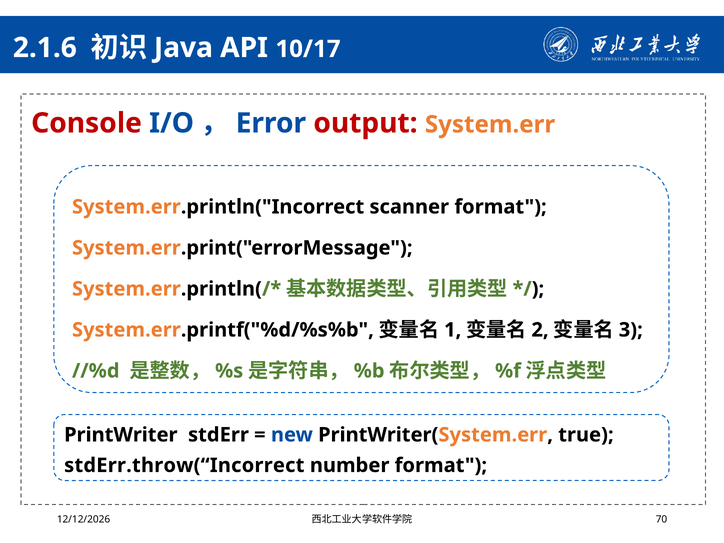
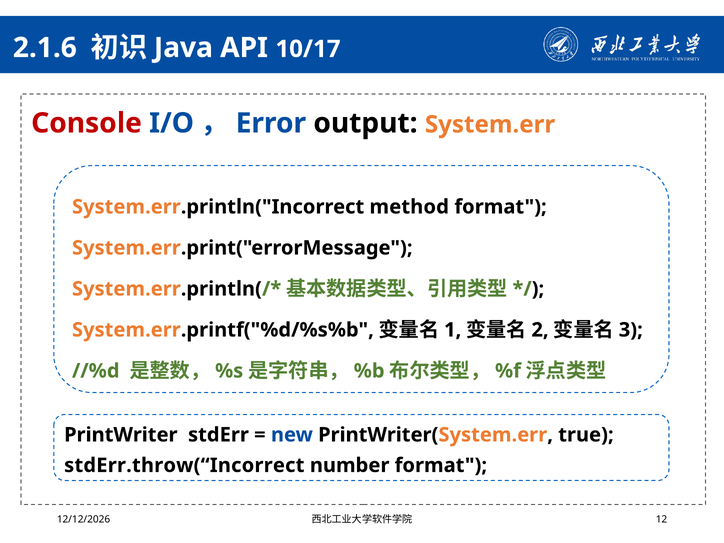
output colour: red -> black (365, 123)
scanner: scanner -> method (409, 207)
70: 70 -> 12 (661, 520)
